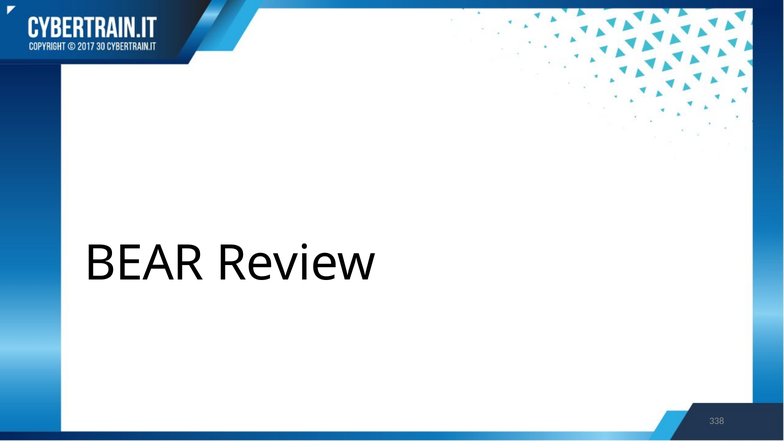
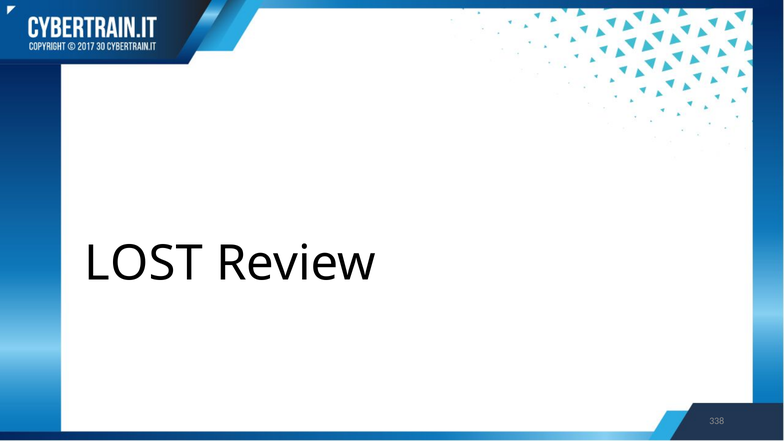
BEAR: BEAR -> LOST (144, 264)
